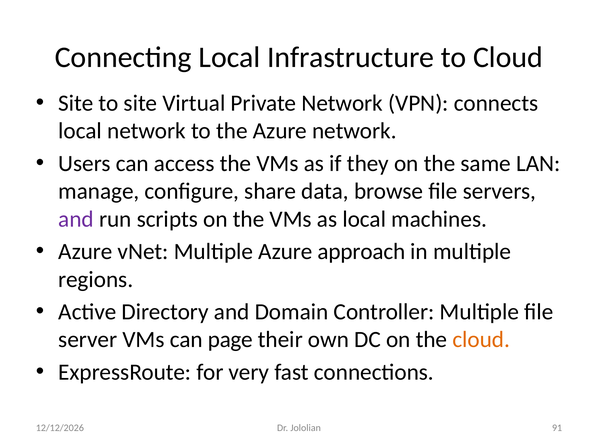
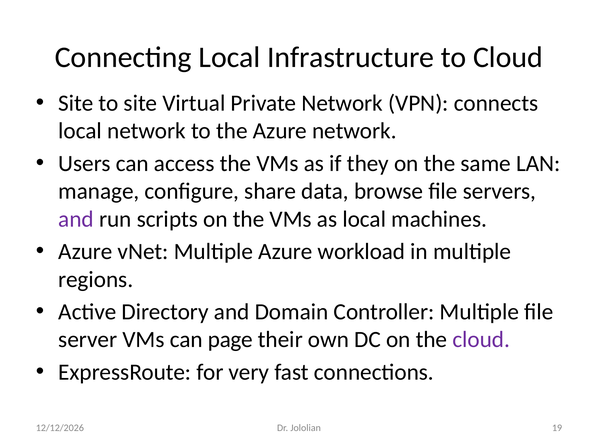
approach: approach -> workload (361, 252)
cloud colour: orange -> purple (481, 340)
91: 91 -> 19 (557, 428)
